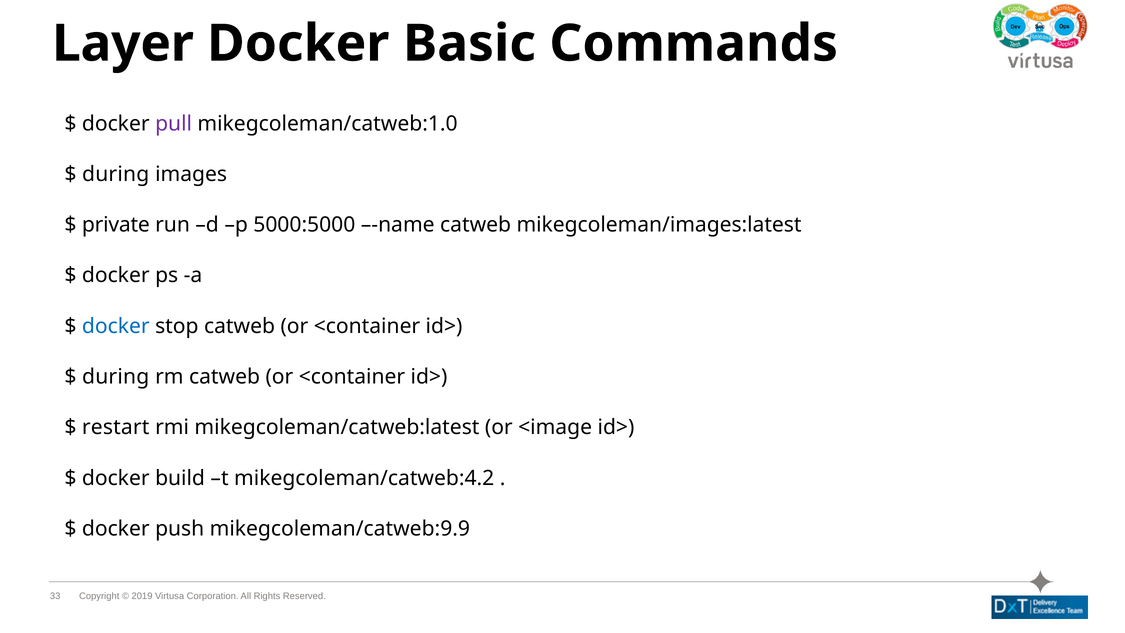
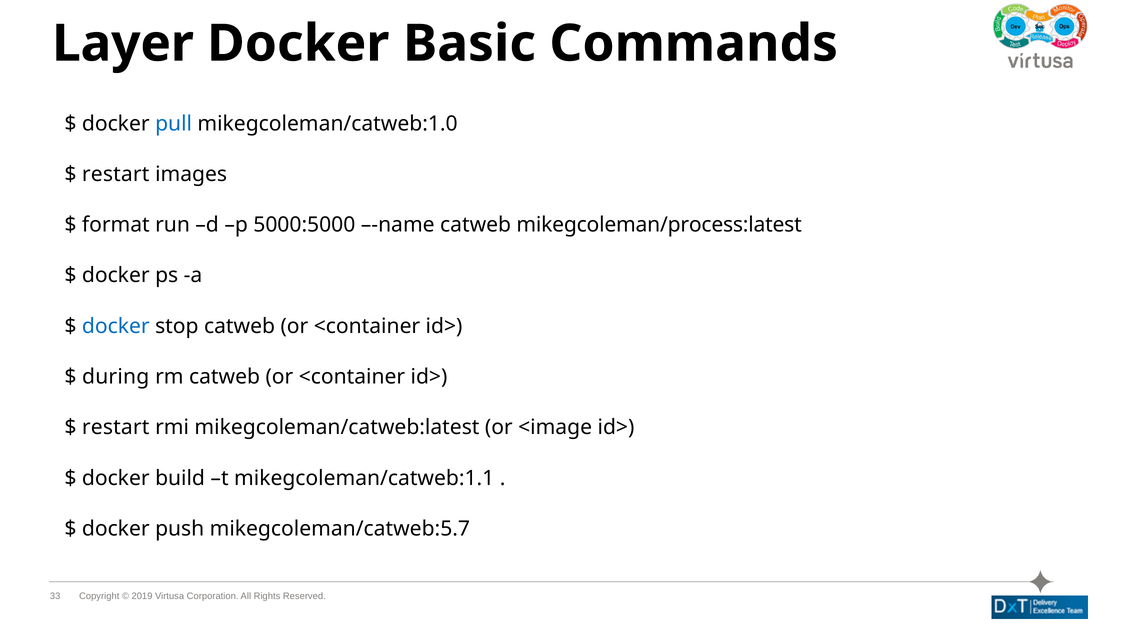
pull colour: purple -> blue (174, 124)
during: during -> restart (116, 174)
private: private -> format (116, 225)
mikegcoleman/images:latest: mikegcoleman/images:latest -> mikegcoleman/process:latest (659, 225)
mikegcoleman/catweb:4.2: mikegcoleman/catweb:4.2 -> mikegcoleman/catweb:1.1 (364, 478)
mikegcoleman/catweb:9.9: mikegcoleman/catweb:9.9 -> mikegcoleman/catweb:5.7 (340, 529)
